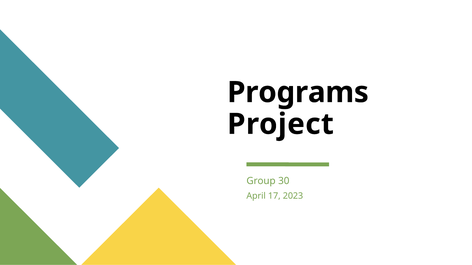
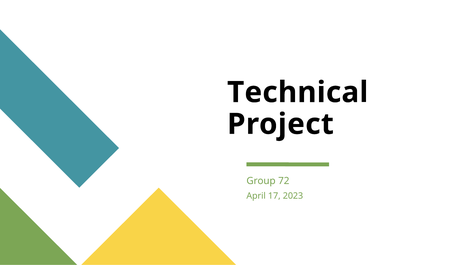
Programs: Programs -> Technical (298, 93)
30: 30 -> 72 (284, 181)
